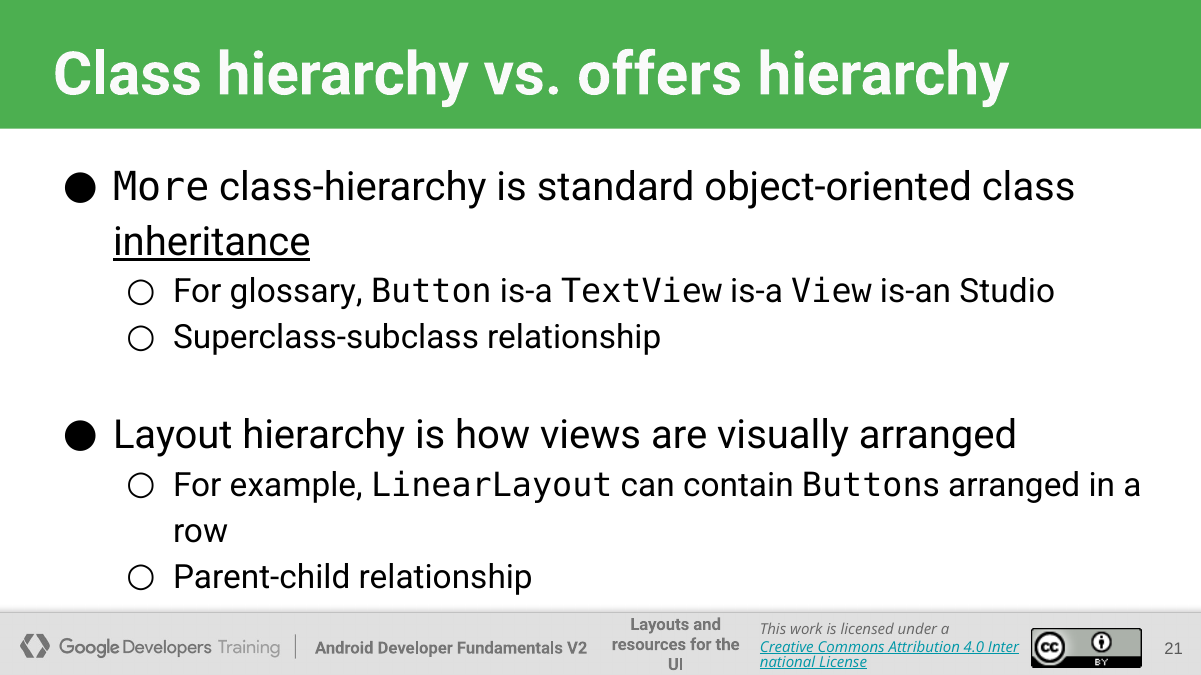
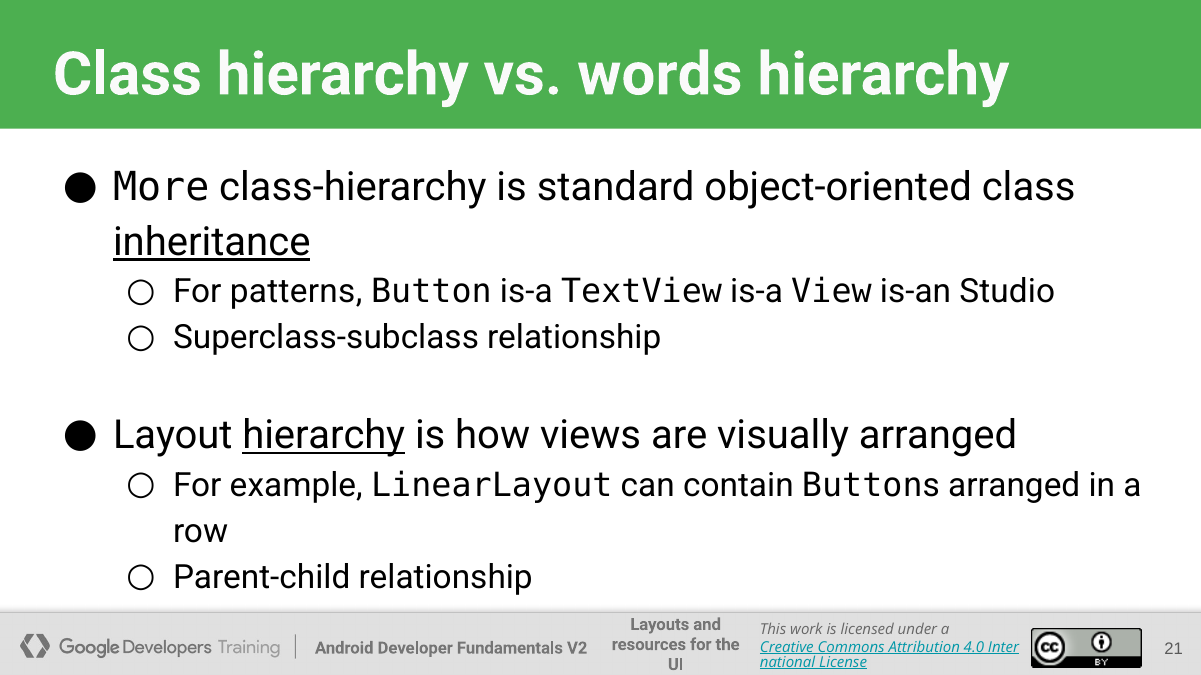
offers: offers -> words (660, 75)
glossary: glossary -> patterns (296, 292)
hierarchy underline: none -> present (324, 436)
